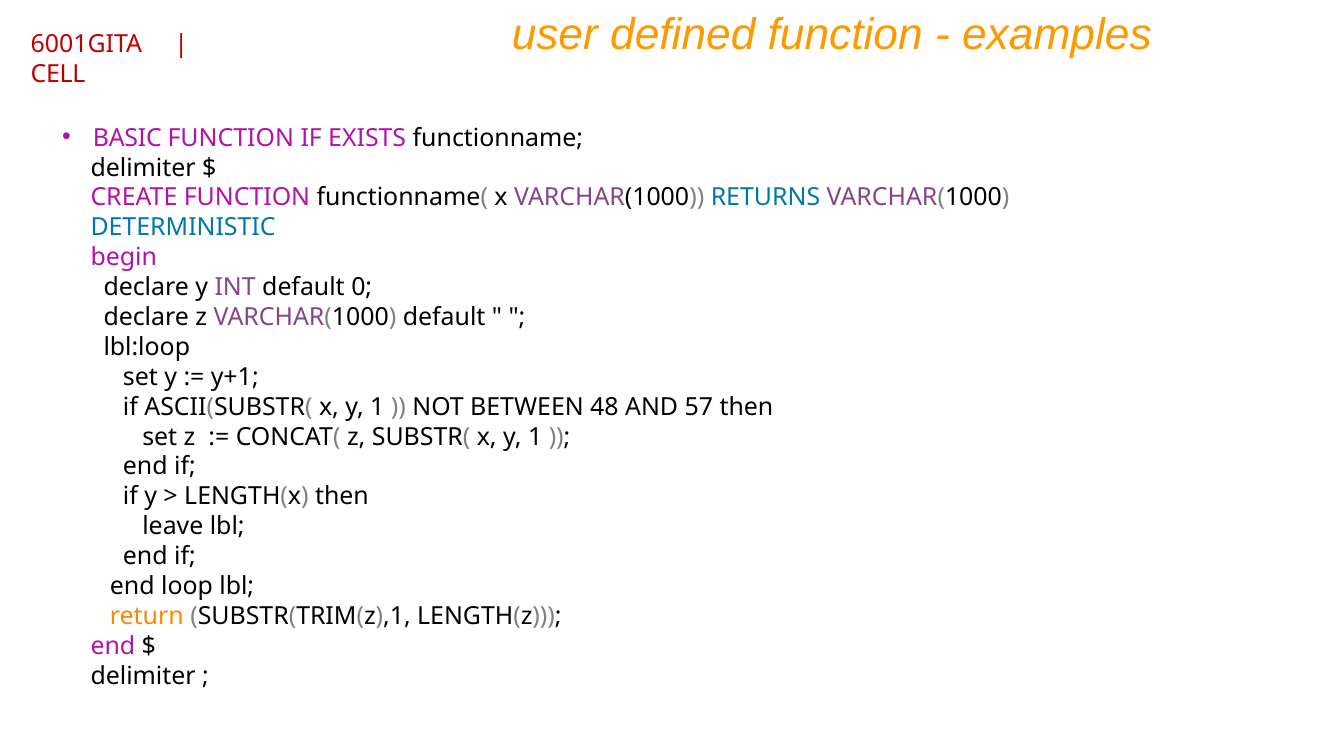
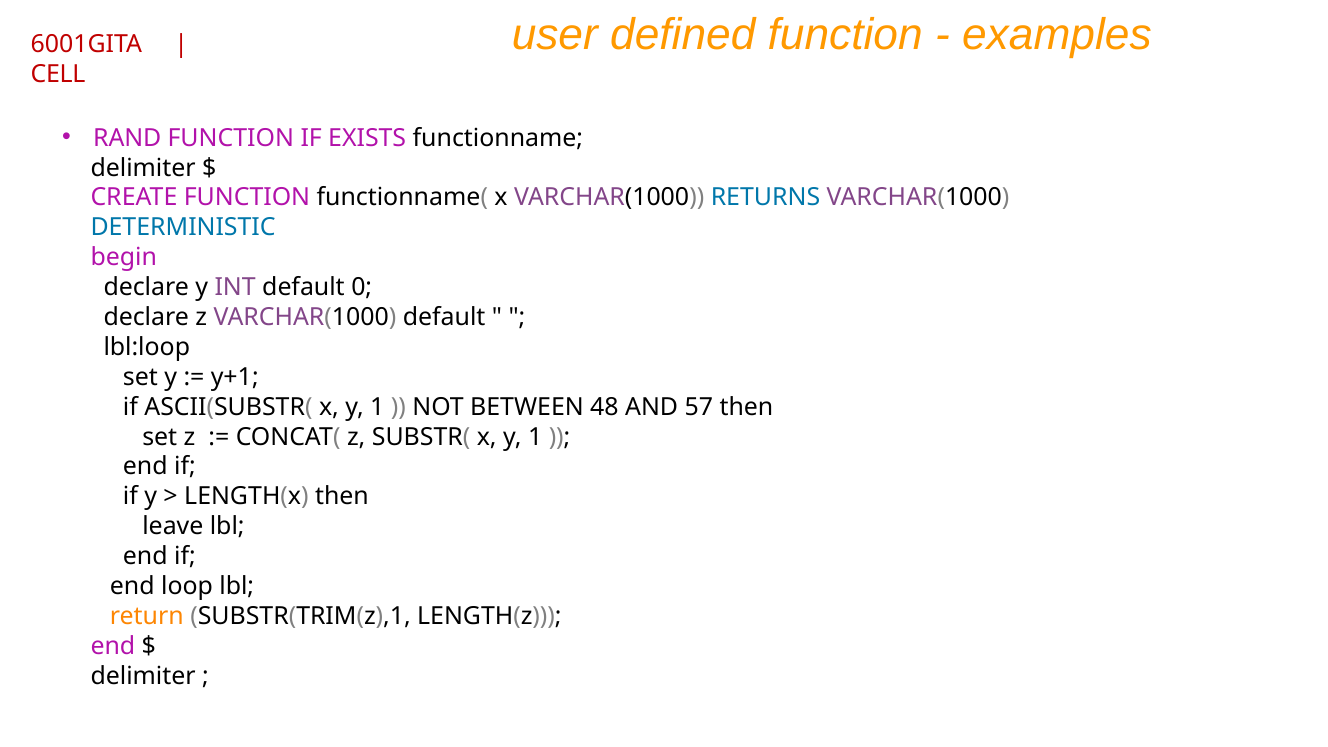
BASIC: BASIC -> RAND (127, 138)
